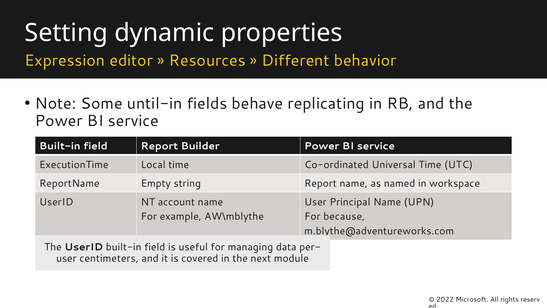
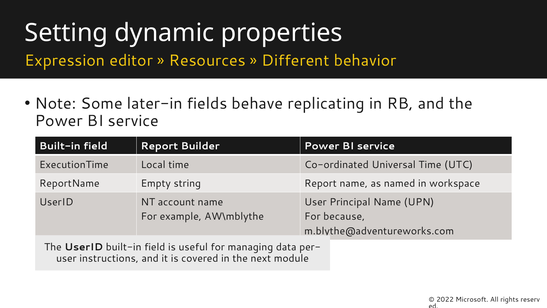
until-in: until-in -> later-in (155, 103)
centimeters: centimeters -> instructions (109, 258)
